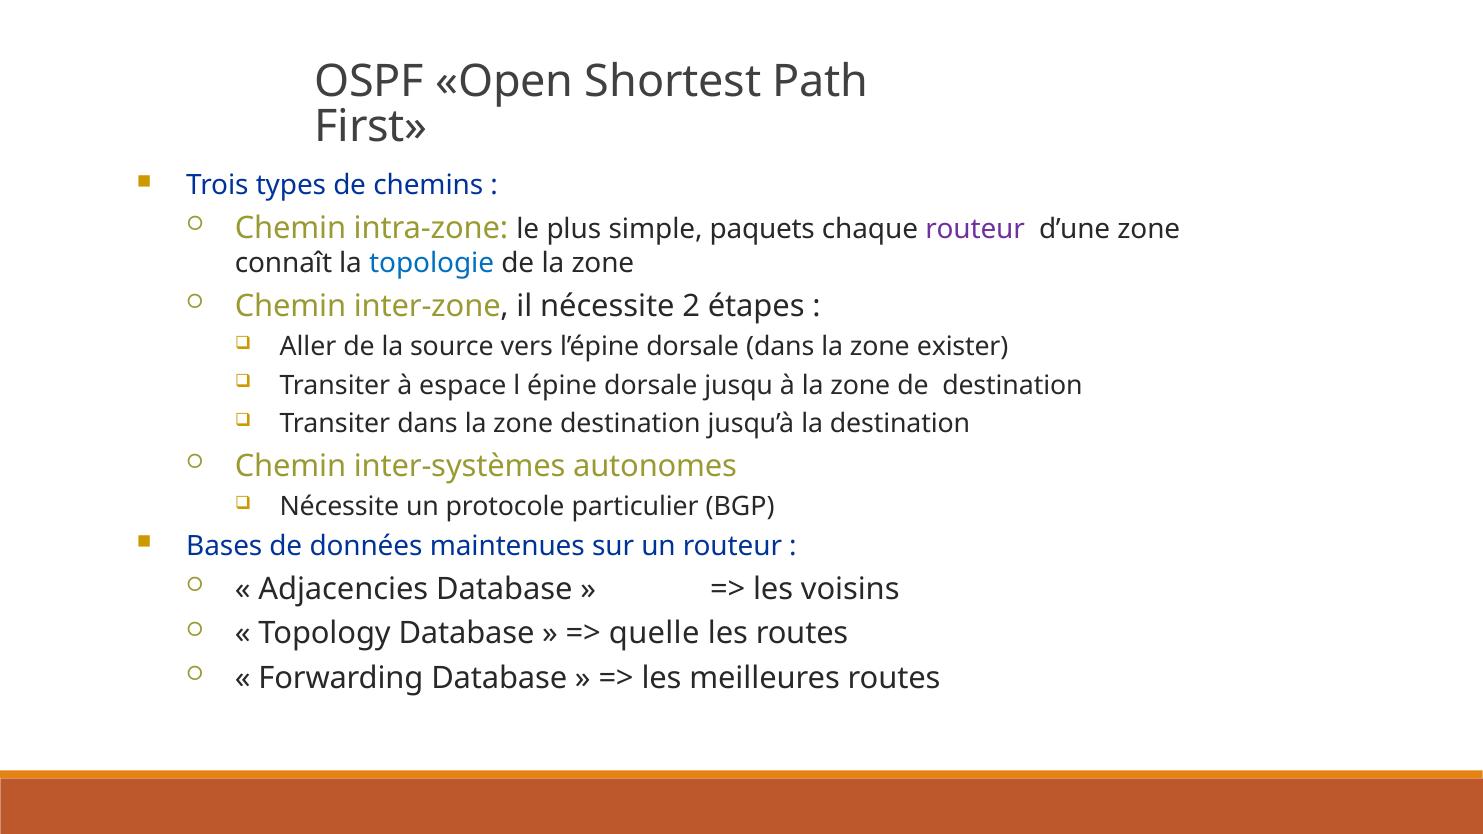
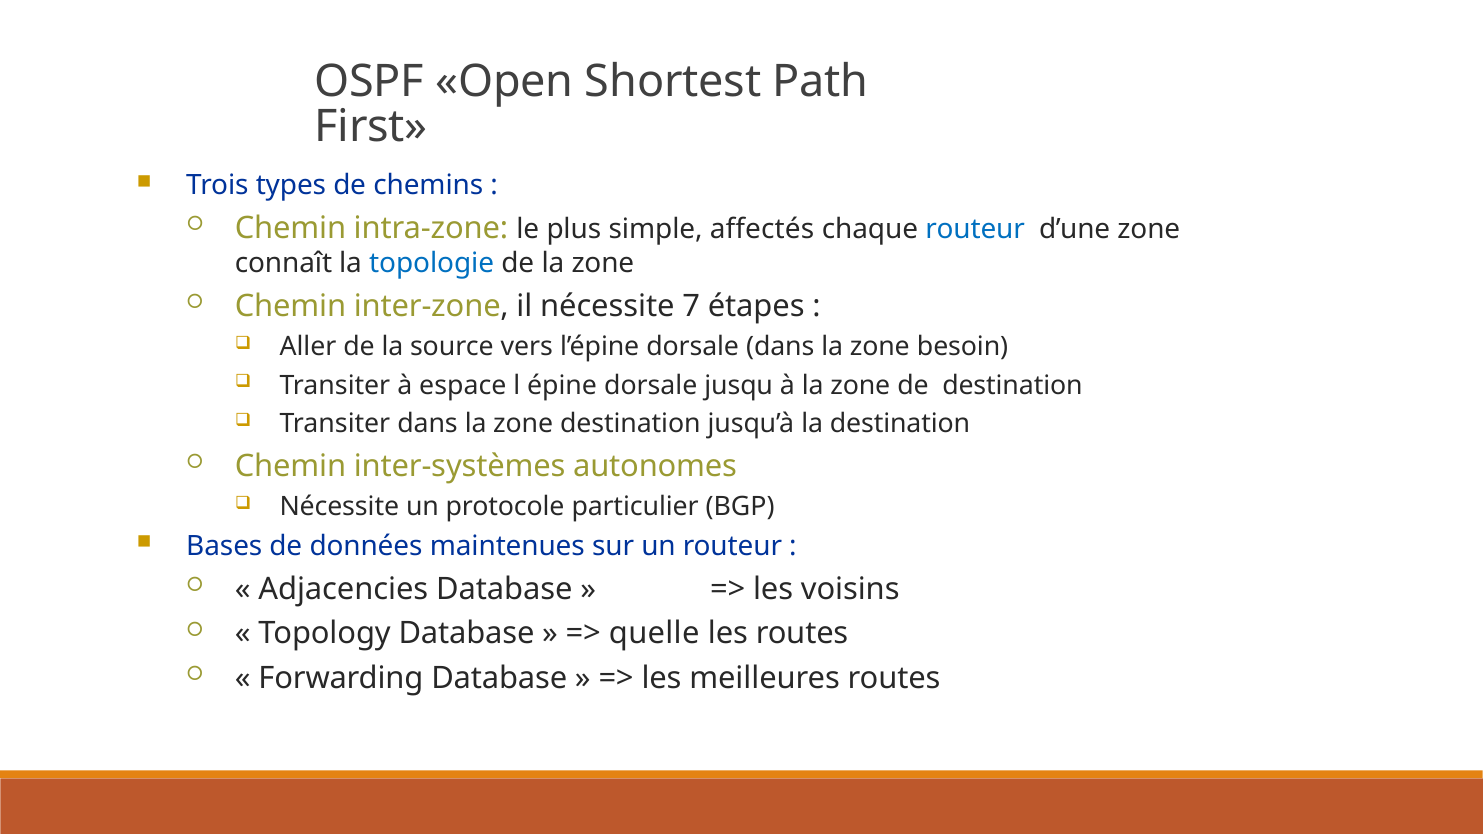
paquets: paquets -> affectés (762, 229)
routeur colour: purple -> blue (975, 229)
2: 2 -> 7 (691, 306)
exister: exister -> besoin (963, 347)
